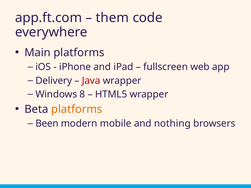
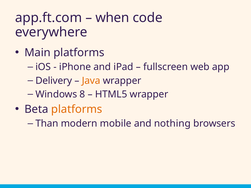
them: them -> when (112, 18)
Java colour: red -> orange (91, 81)
Been: Been -> Than (47, 124)
